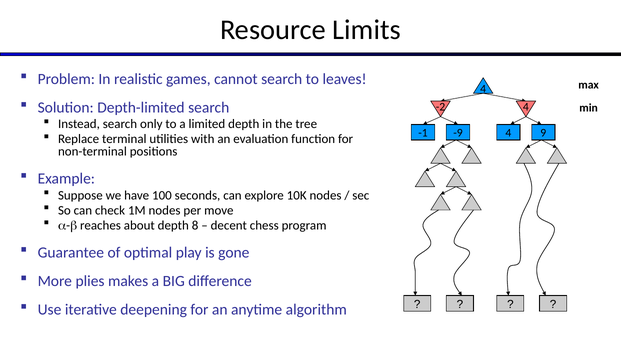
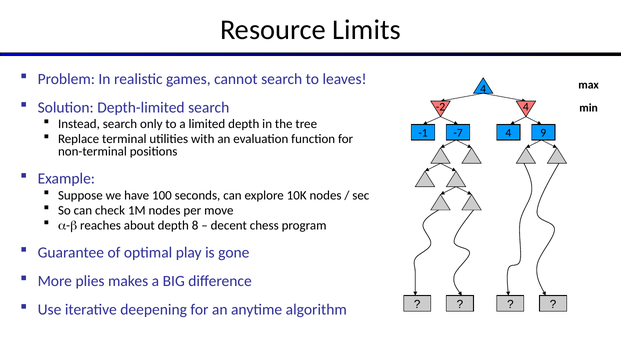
-9: -9 -> -7 (458, 133)
